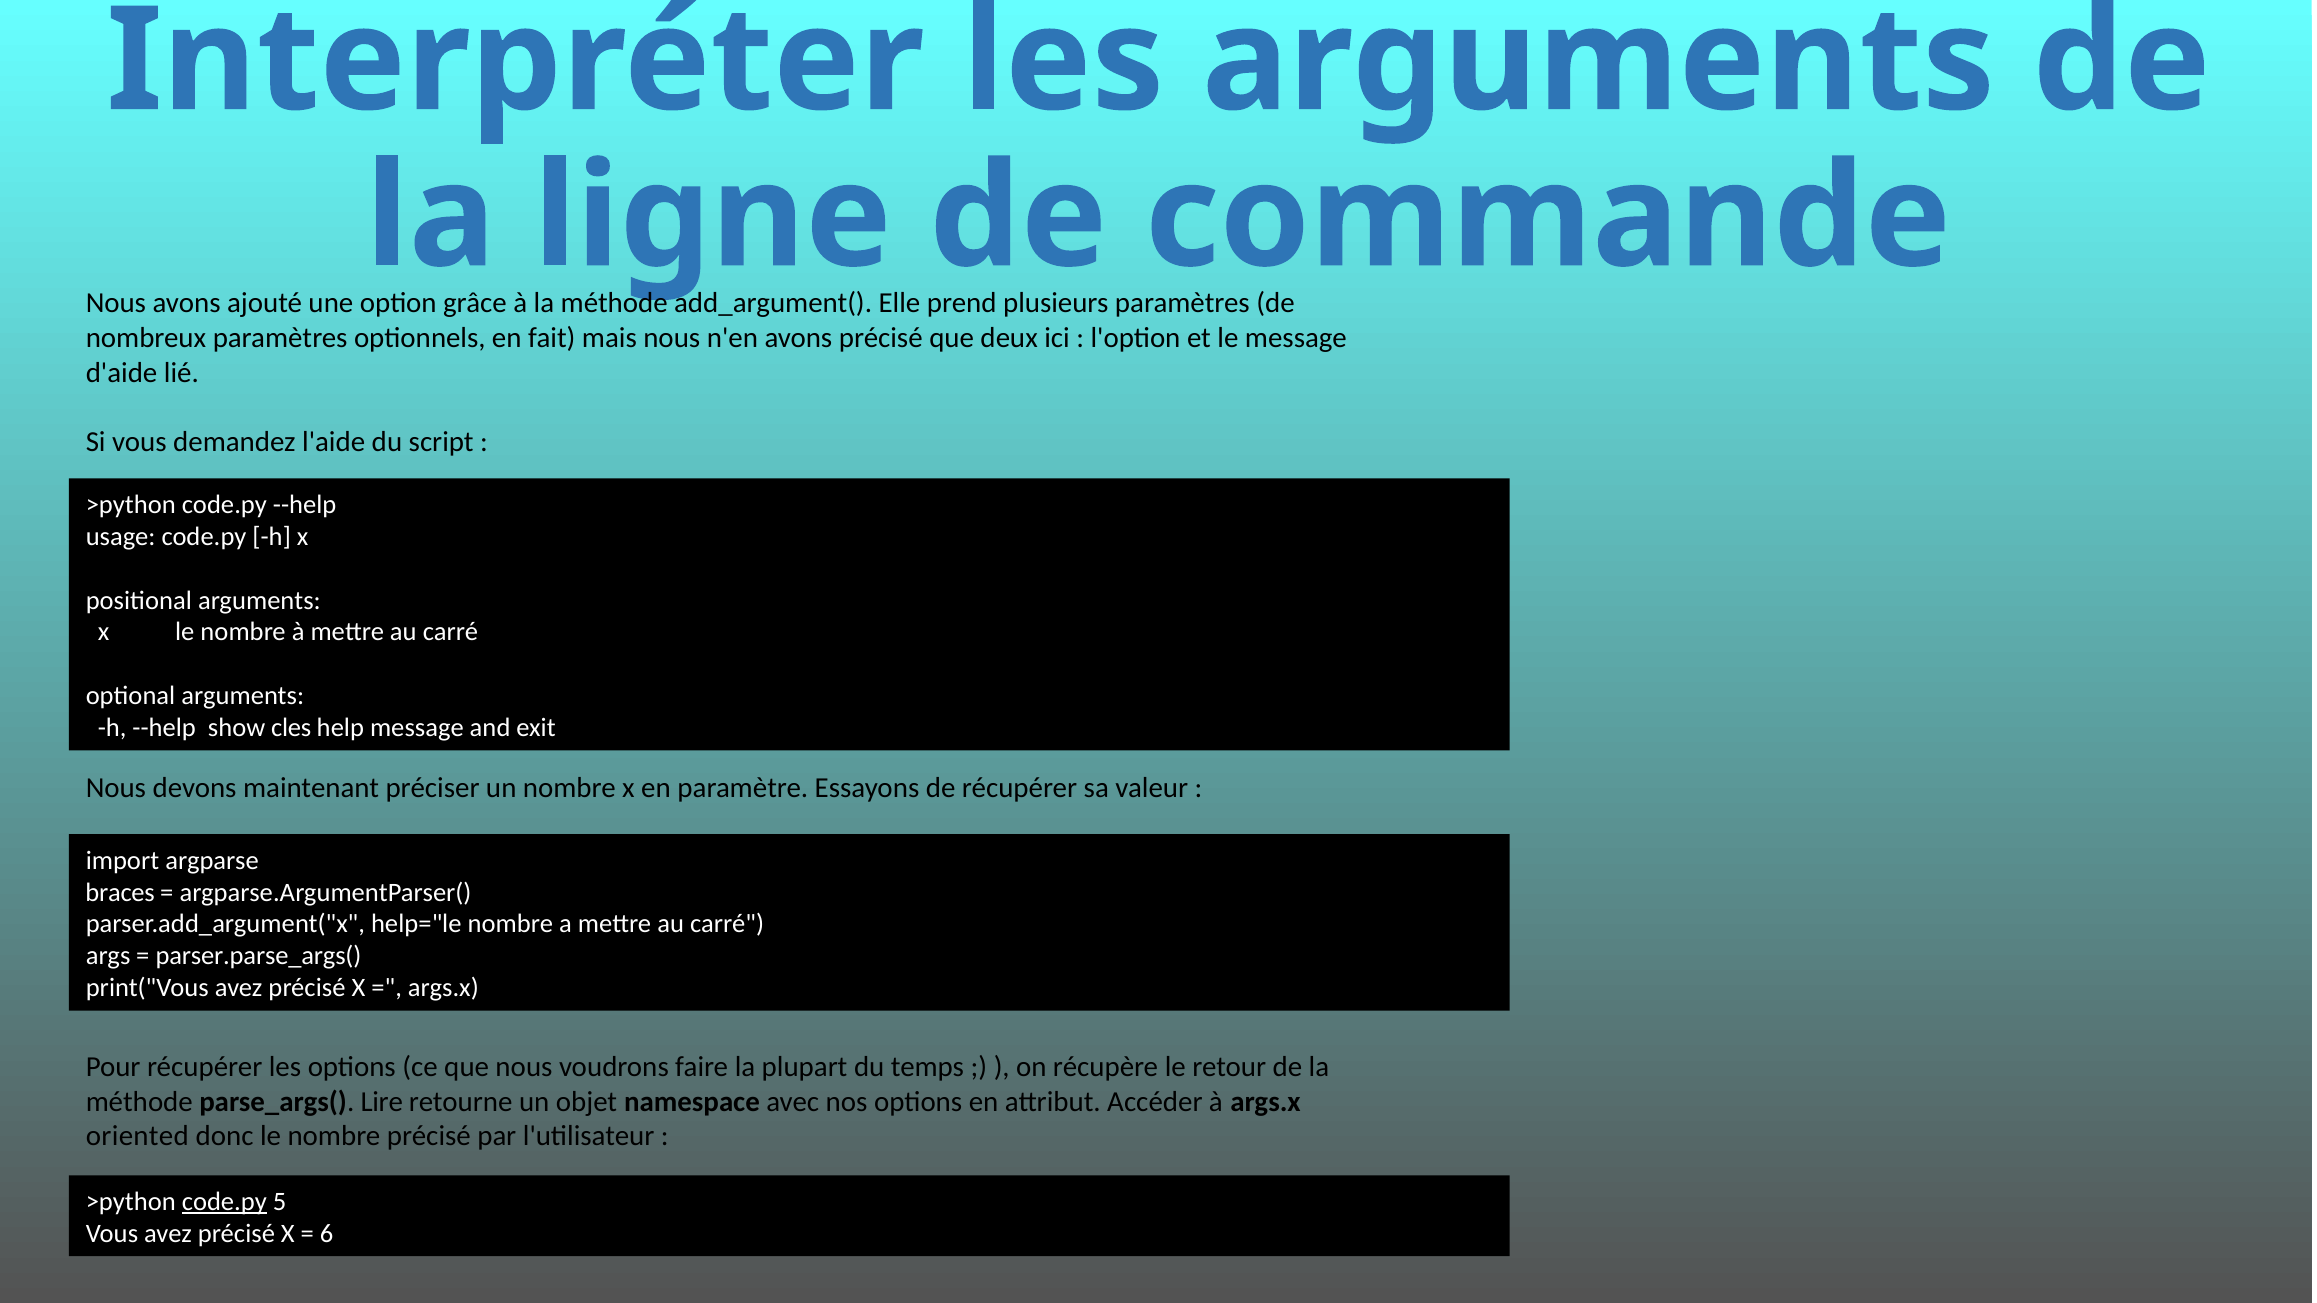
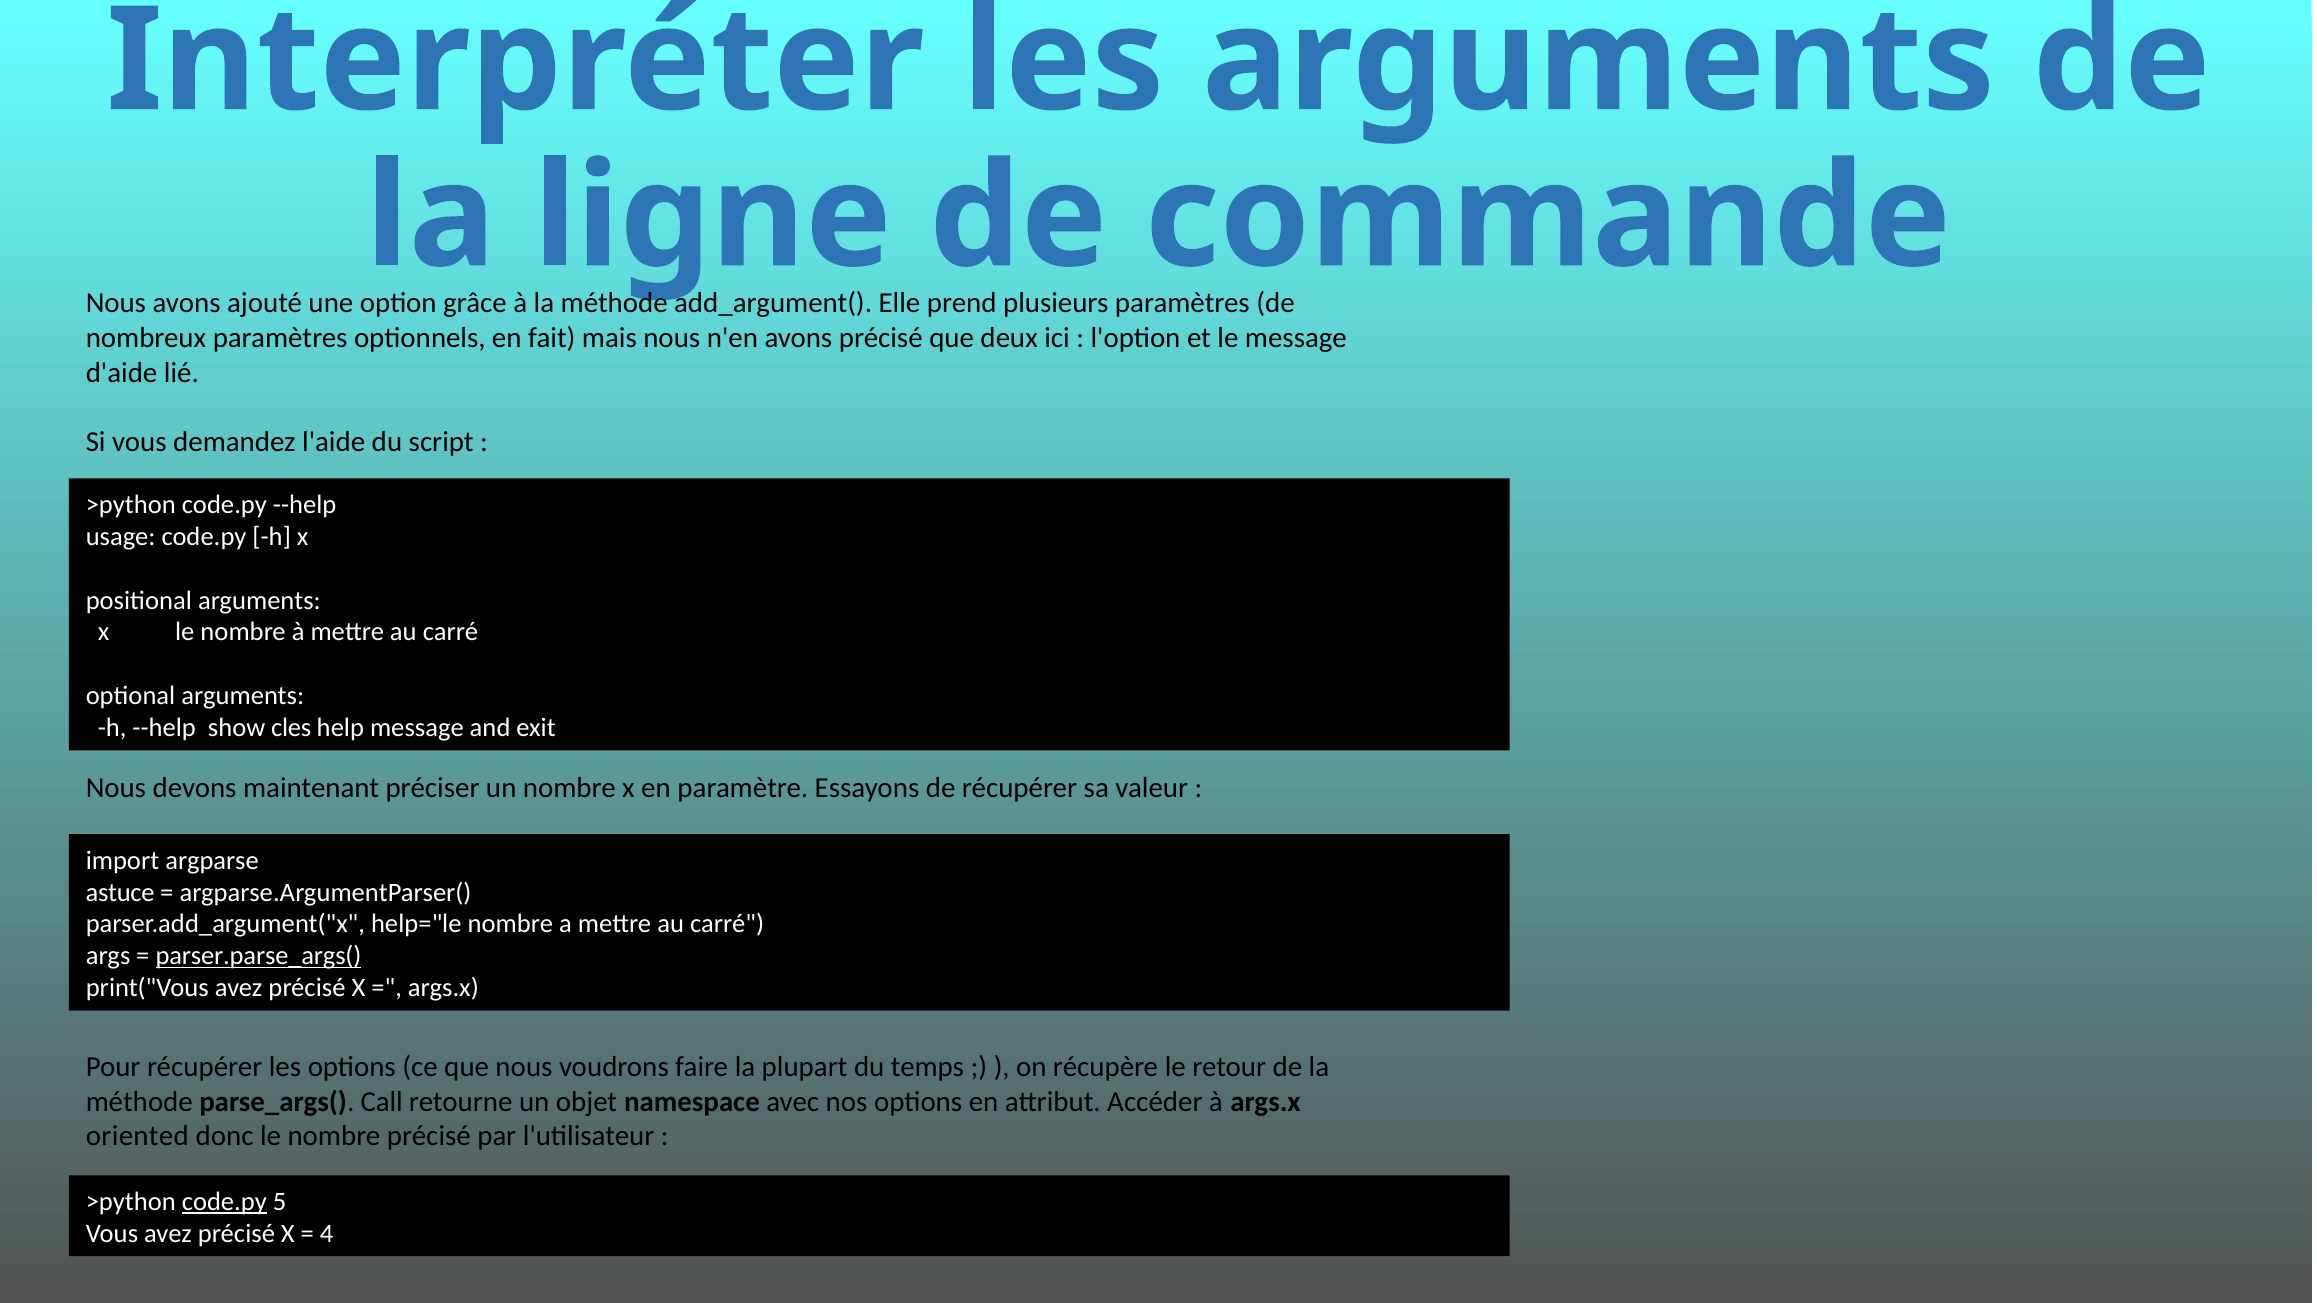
braces: braces -> astuce (120, 893)
parser.parse_args( underline: none -> present (258, 956)
Lire: Lire -> Call (382, 1102)
6: 6 -> 4 (327, 1234)
